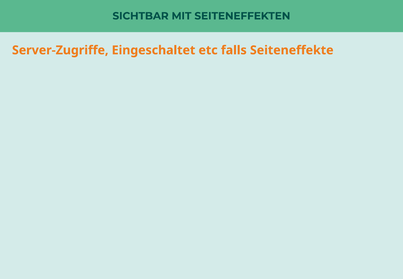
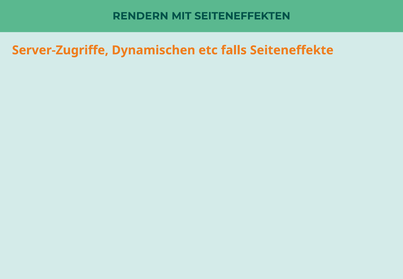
SICHTBAR: SICHTBAR -> RENDERN (140, 16)
Eingeschaltet: Eingeschaltet -> Dynamischen (153, 50)
